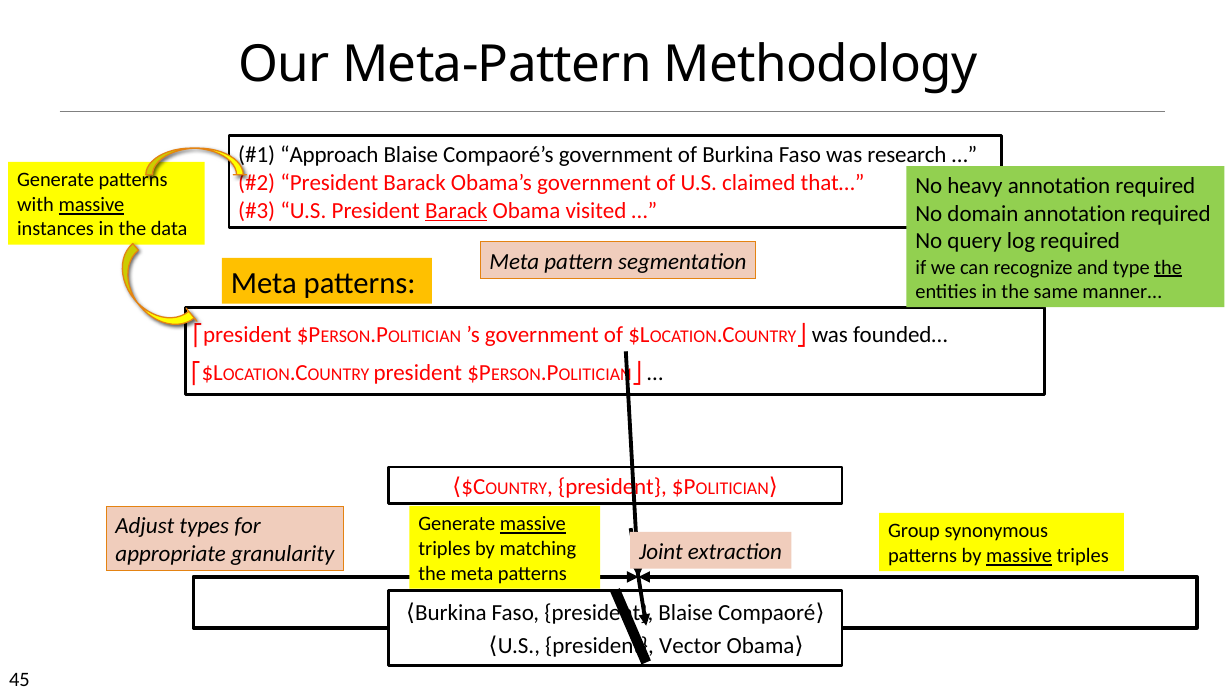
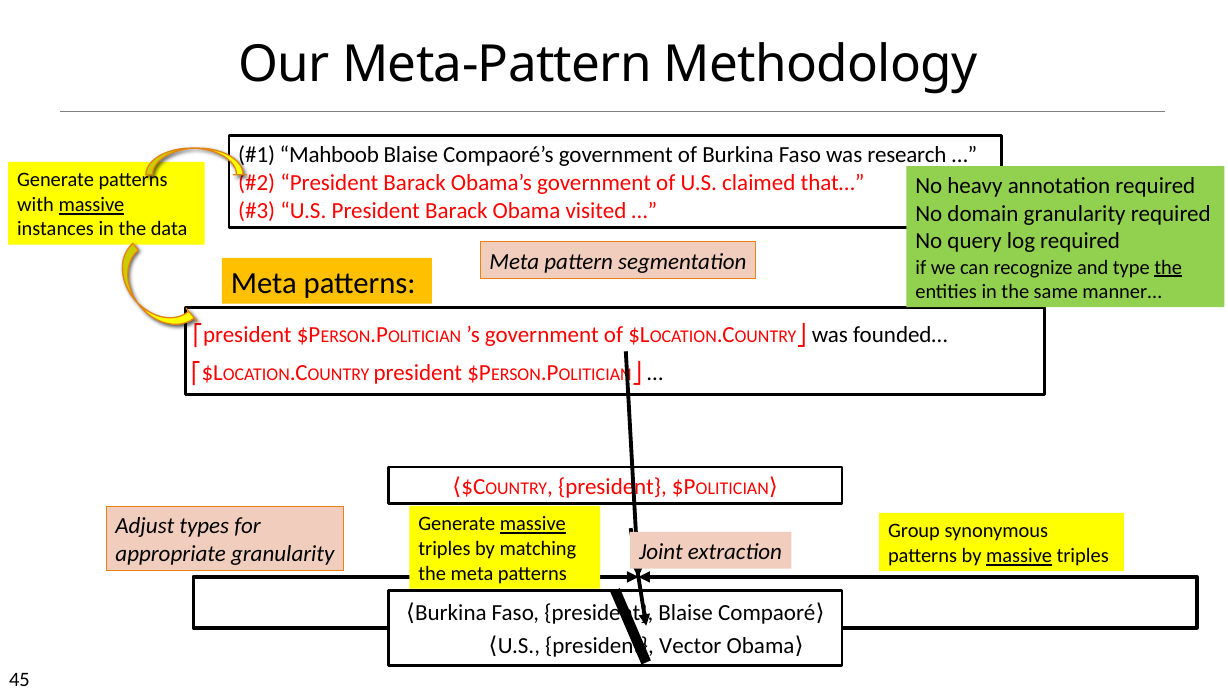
Approach: Approach -> Mahboob (329, 155)
Barack underline: present -> none (456, 210)
domain annotation: annotation -> granularity (1075, 214)
